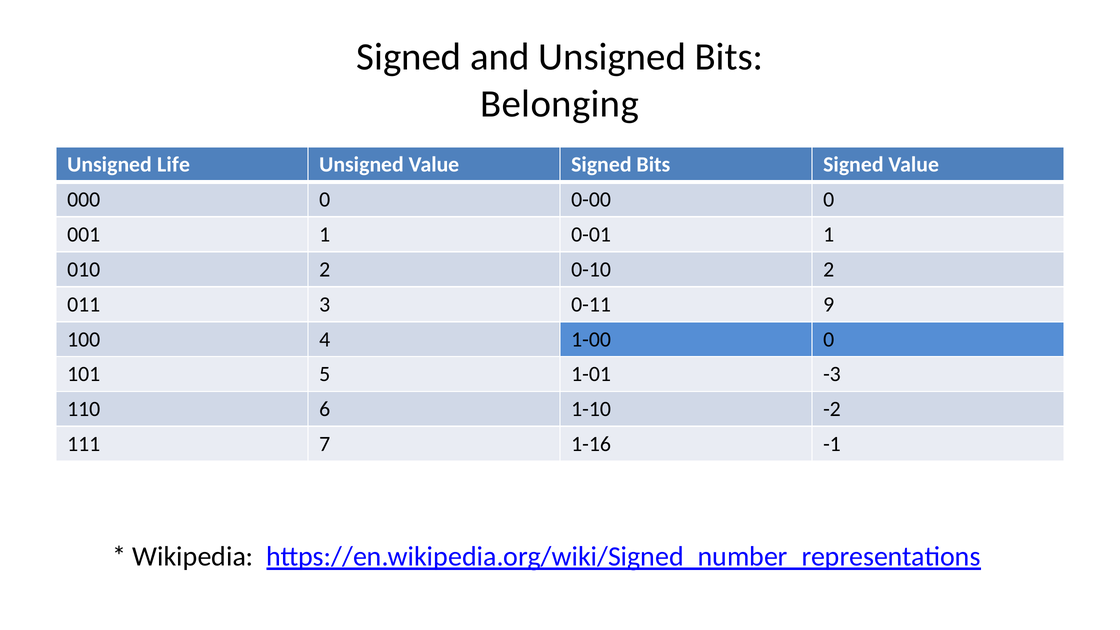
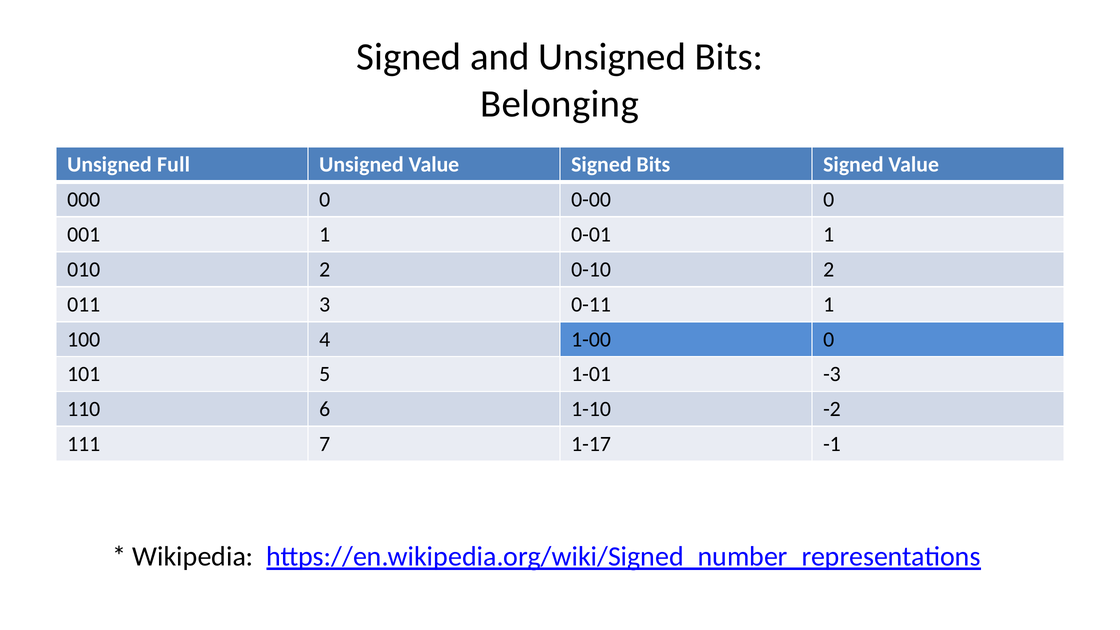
Life: Life -> Full (174, 165)
0-11 9: 9 -> 1 (829, 304)
1-16: 1-16 -> 1-17 (591, 444)
